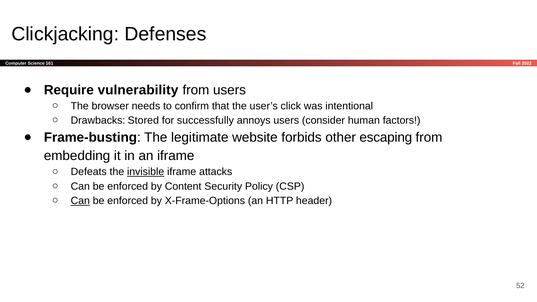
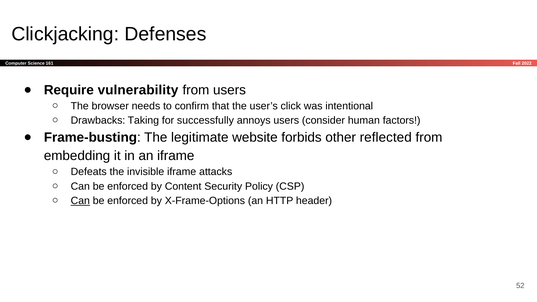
Stored: Stored -> Taking (143, 120)
escaping: escaping -> reflected (386, 137)
invisible underline: present -> none (146, 172)
